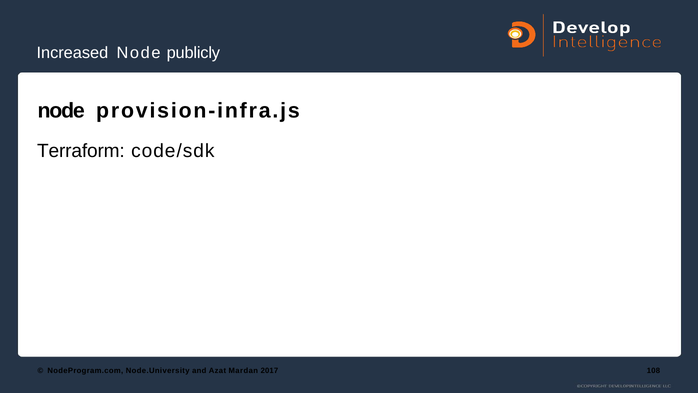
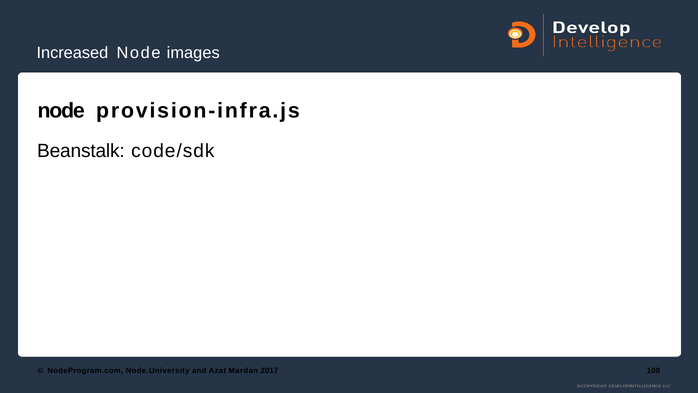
publicly: publicly -> images (193, 53)
Terraform: Terraform -> Beanstalk (81, 151)
